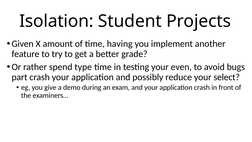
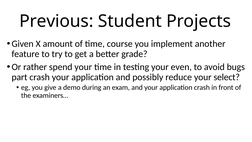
Isolation: Isolation -> Previous (56, 21)
having: having -> course (120, 44)
spend type: type -> your (83, 67)
